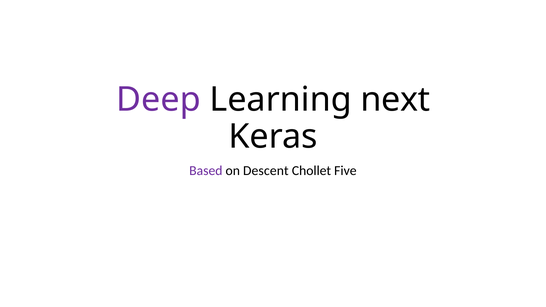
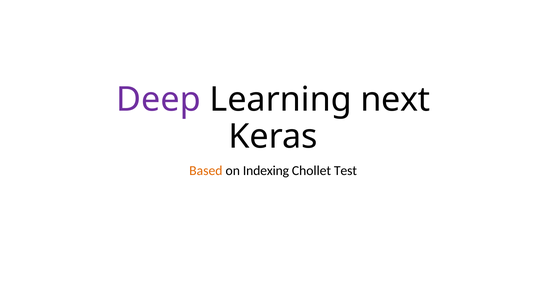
Based colour: purple -> orange (206, 171)
Descent: Descent -> Indexing (266, 171)
Five: Five -> Test (345, 171)
